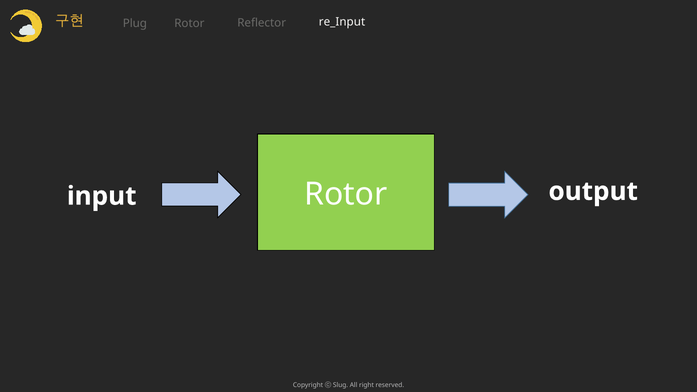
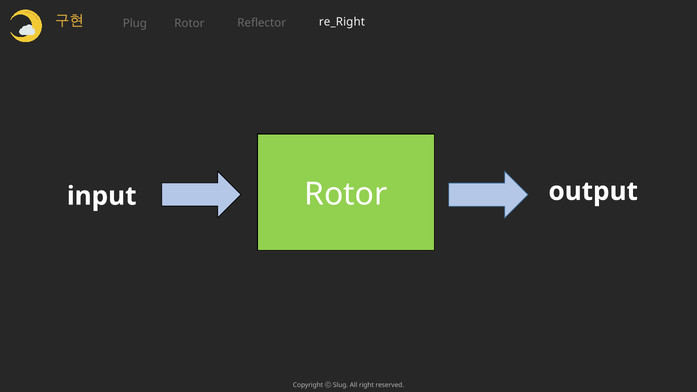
re_Input: re_Input -> re_Right (342, 22)
